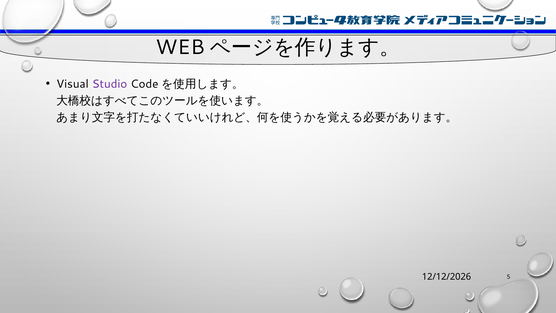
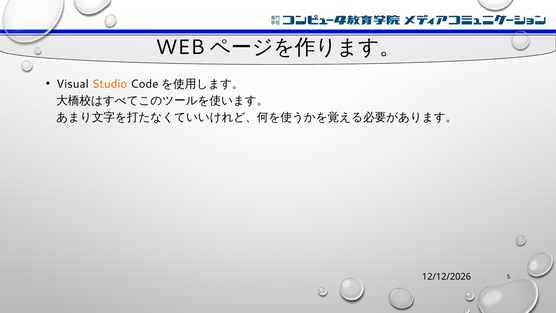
Studio colour: purple -> orange (110, 84)
